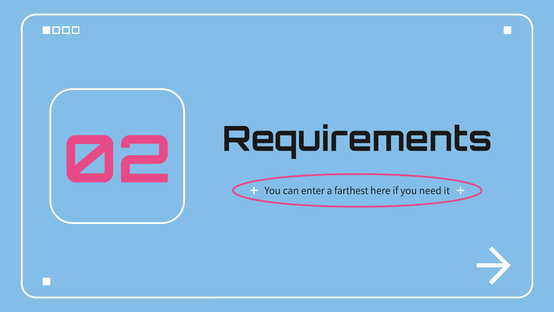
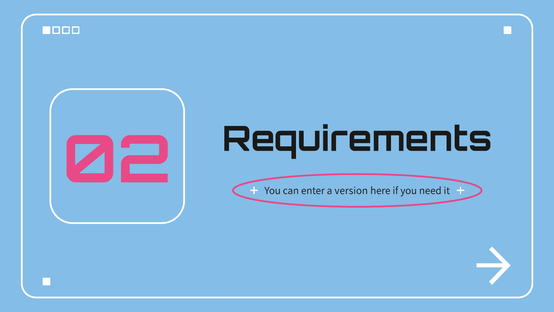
farthest: farthest -> version (351, 190)
